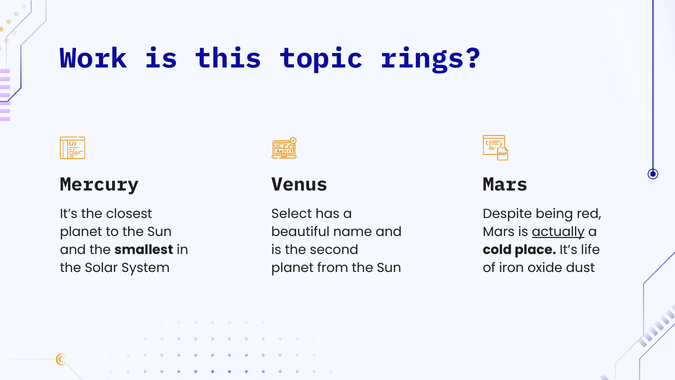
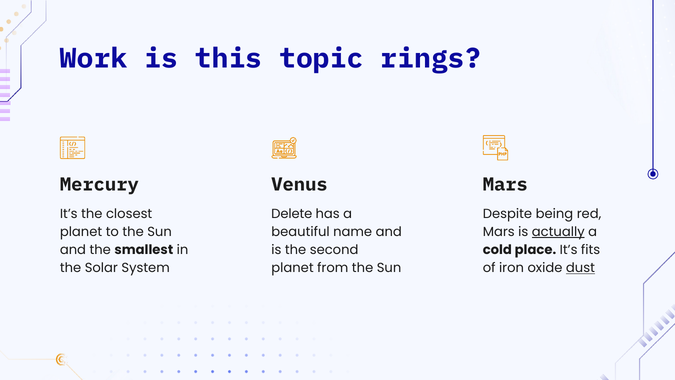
Select: Select -> Delete (292, 214)
life: life -> fits (591, 250)
dust underline: none -> present (580, 268)
